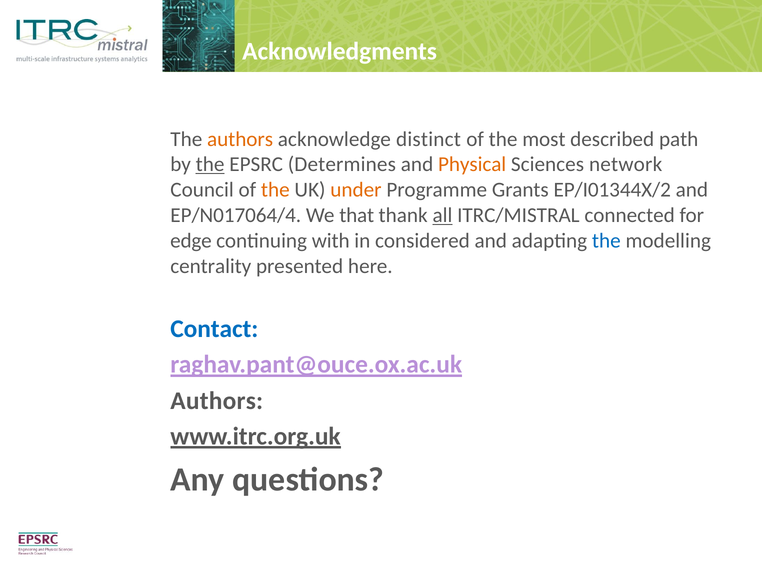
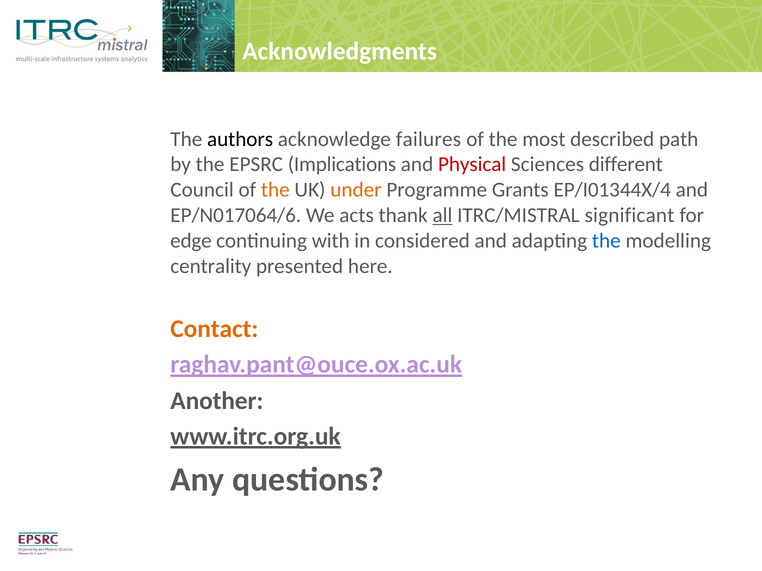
authors colour: orange -> black (240, 139)
distinct: distinct -> failures (428, 139)
the underline: present -> none (210, 165)
Determines: Determines -> Implications (342, 165)
Physical colour: orange -> red (472, 165)
network: network -> different (626, 165)
EP/I01344X/2: EP/I01344X/2 -> EP/I01344X/4 (612, 190)
EP/N017064/4: EP/N017064/4 -> EP/N017064/6 (236, 216)
that: that -> acts (357, 216)
connected: connected -> significant (630, 216)
Contact colour: blue -> orange (214, 329)
Authors: Authors -> Another (217, 401)
